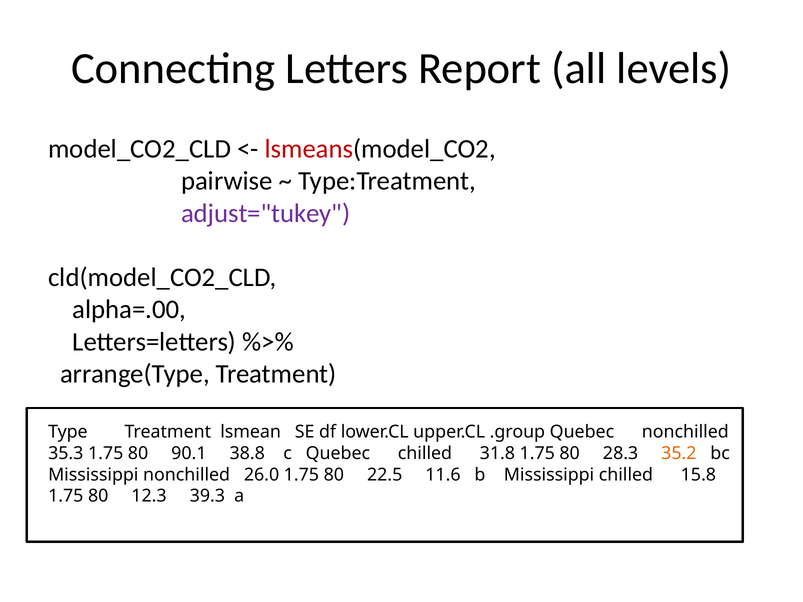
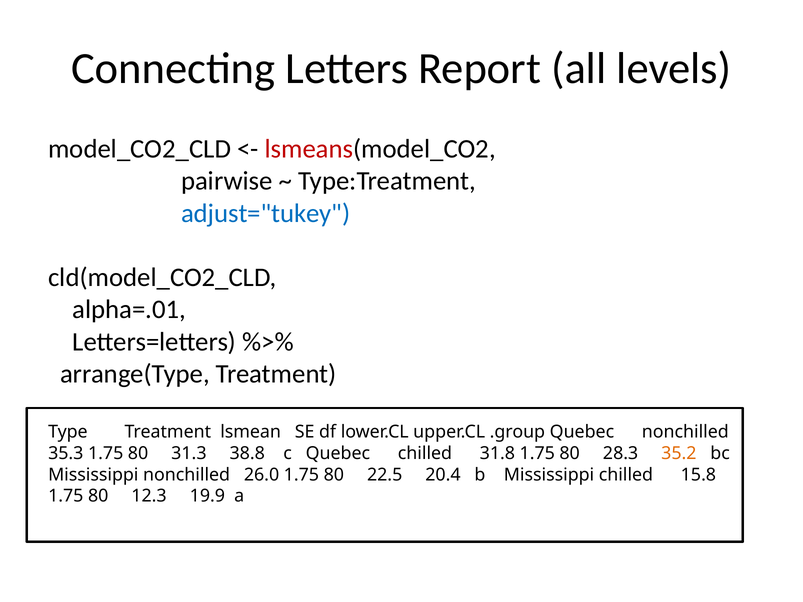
adjust="tukey colour: purple -> blue (266, 213)
alpha=.00: alpha=.00 -> alpha=.01 (129, 310)
90.1: 90.1 -> 31.3 (189, 454)
11.6: 11.6 -> 20.4 (443, 475)
39.3: 39.3 -> 19.9 (207, 496)
